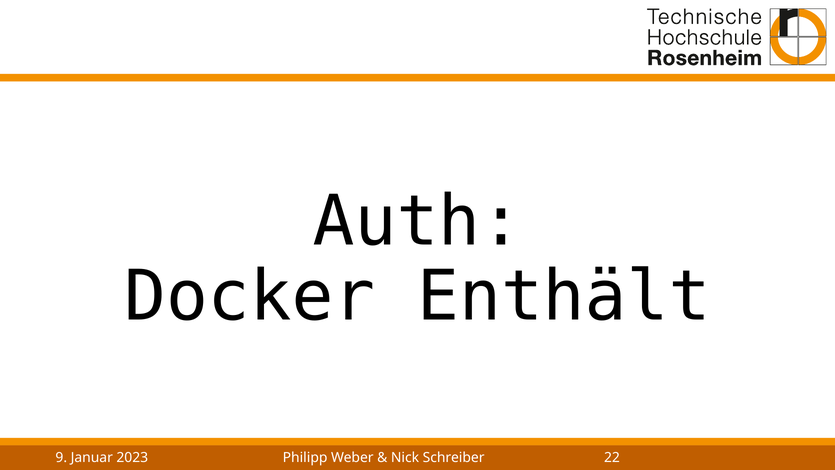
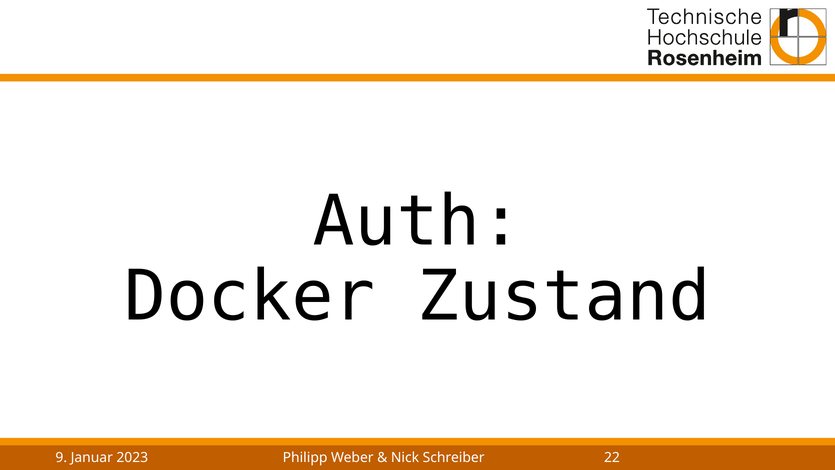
Enthält: Enthält -> Zustand (564, 297)
